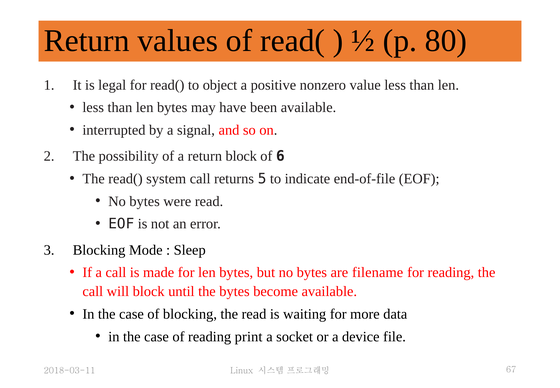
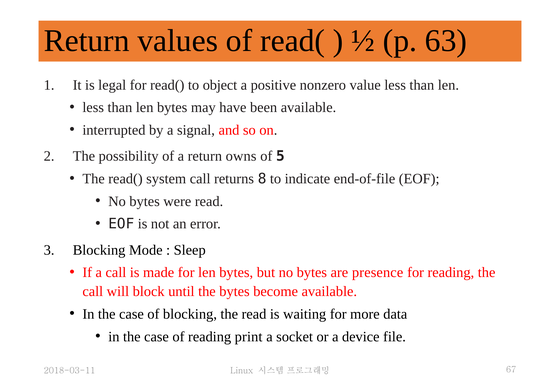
80: 80 -> 63 (446, 41)
return block: block -> owns (241, 156)
6: 6 -> 5 (280, 156)
5: 5 -> 8 (262, 179)
filename: filename -> presence (378, 272)
